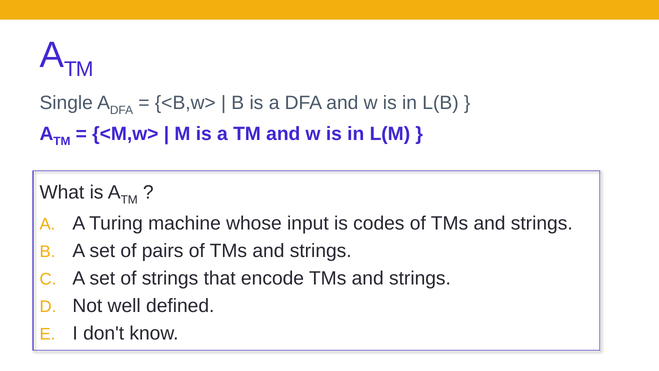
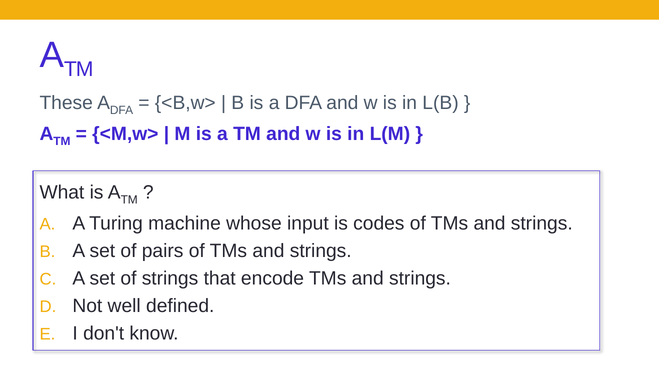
Single: Single -> These (66, 103)
